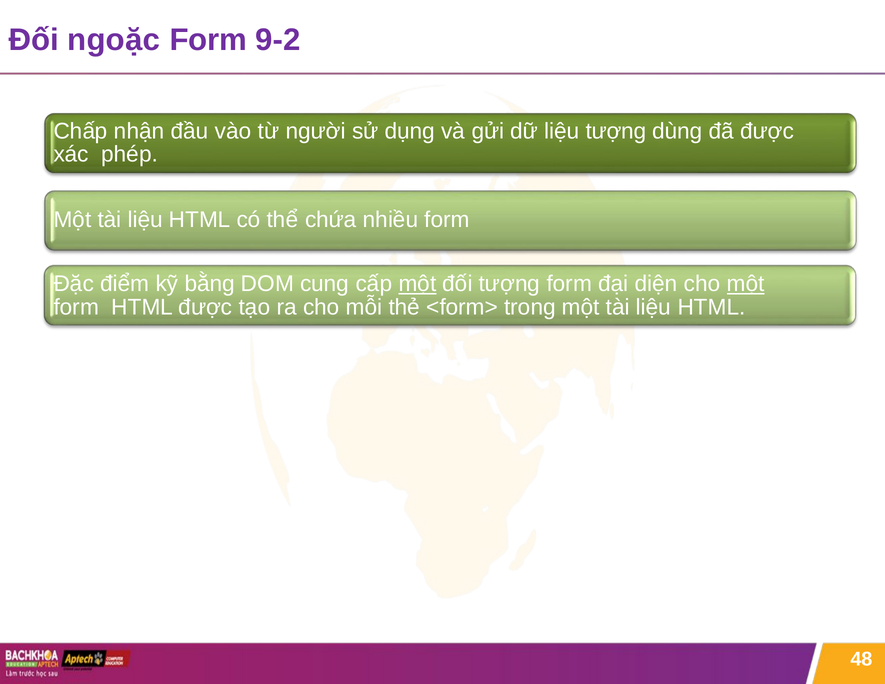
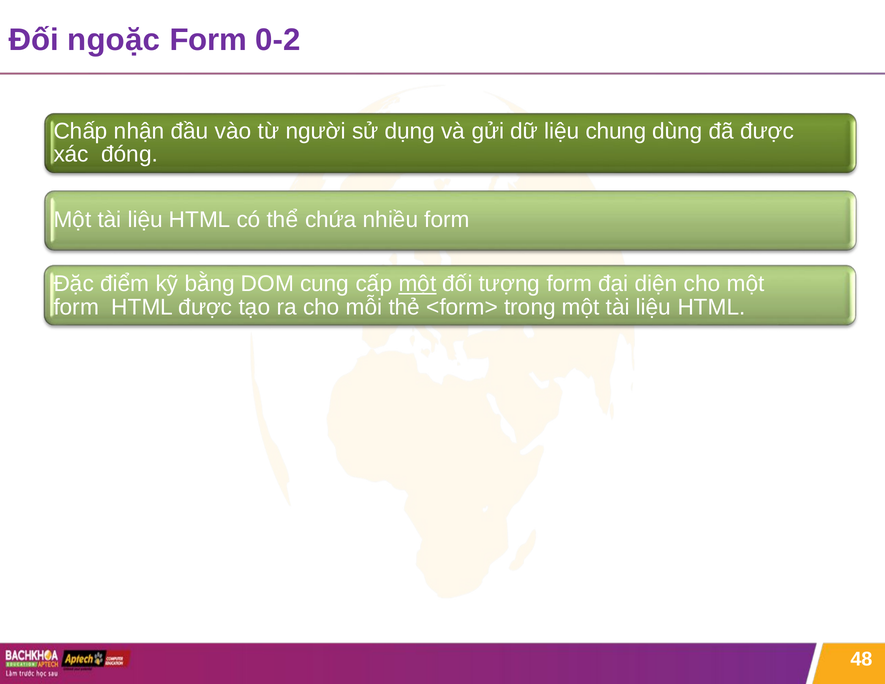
9-2: 9-2 -> 0-2 (278, 40)
liệu tượng: tượng -> chung (616, 131)
phép: phép -> đóng (130, 154)
một underline: present -> none (746, 284)
